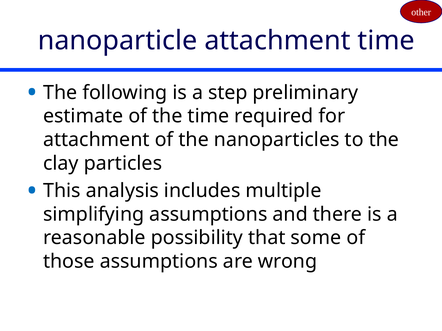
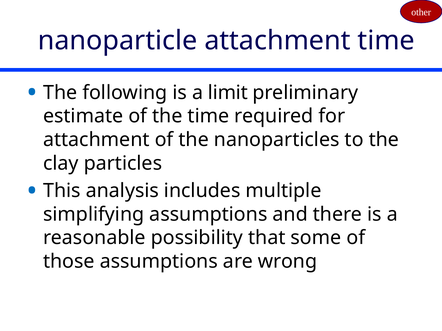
step: step -> limit (228, 93)
